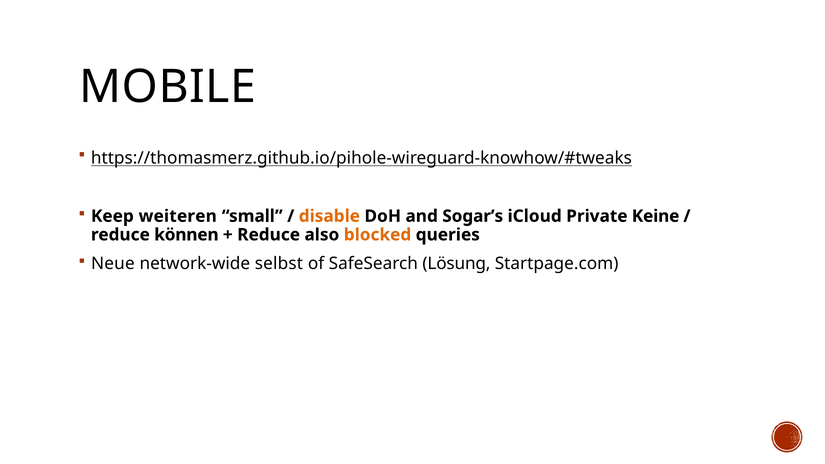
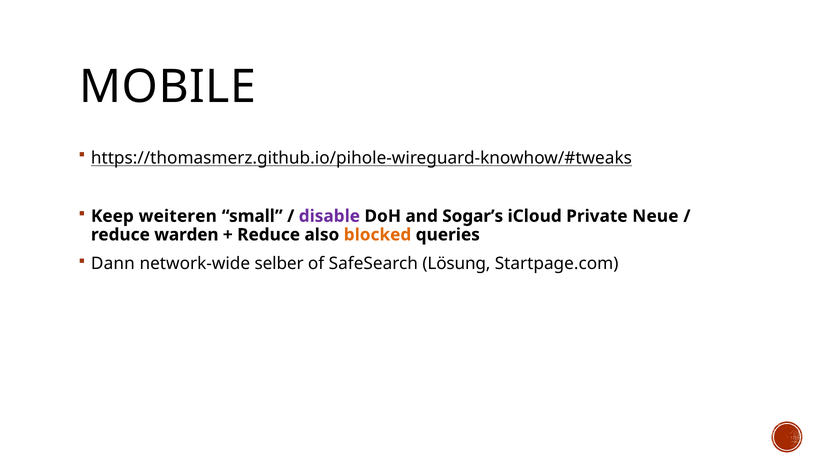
disable colour: orange -> purple (329, 216)
Keine: Keine -> Neue (655, 216)
können: können -> warden (186, 235)
Neue: Neue -> Dann (113, 264)
selbst: selbst -> selber (279, 264)
